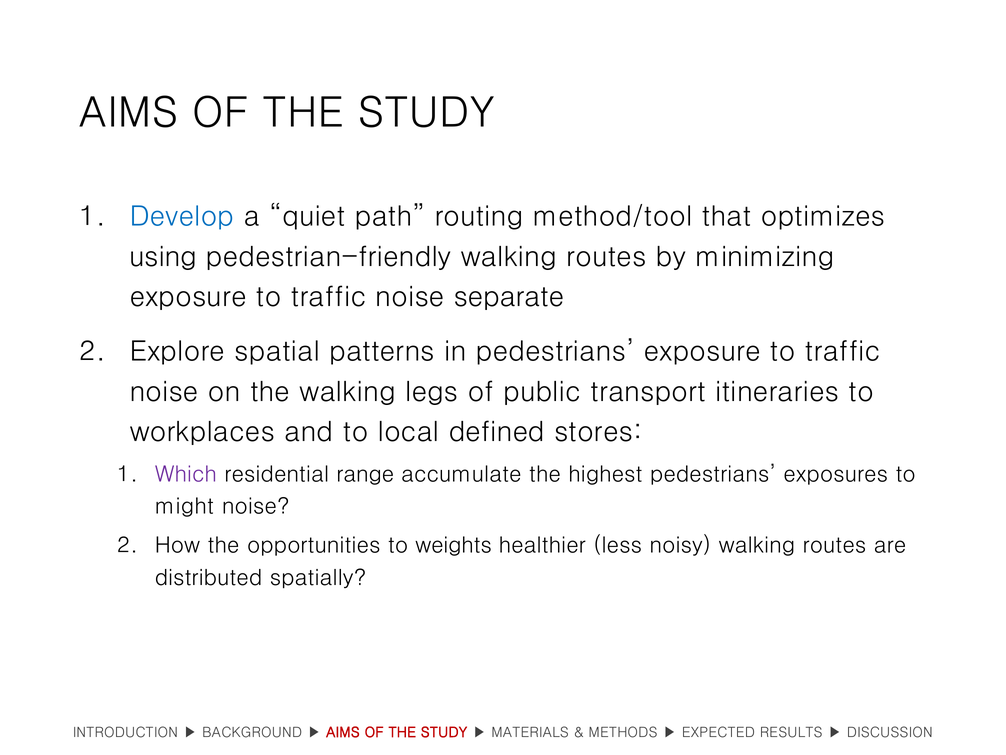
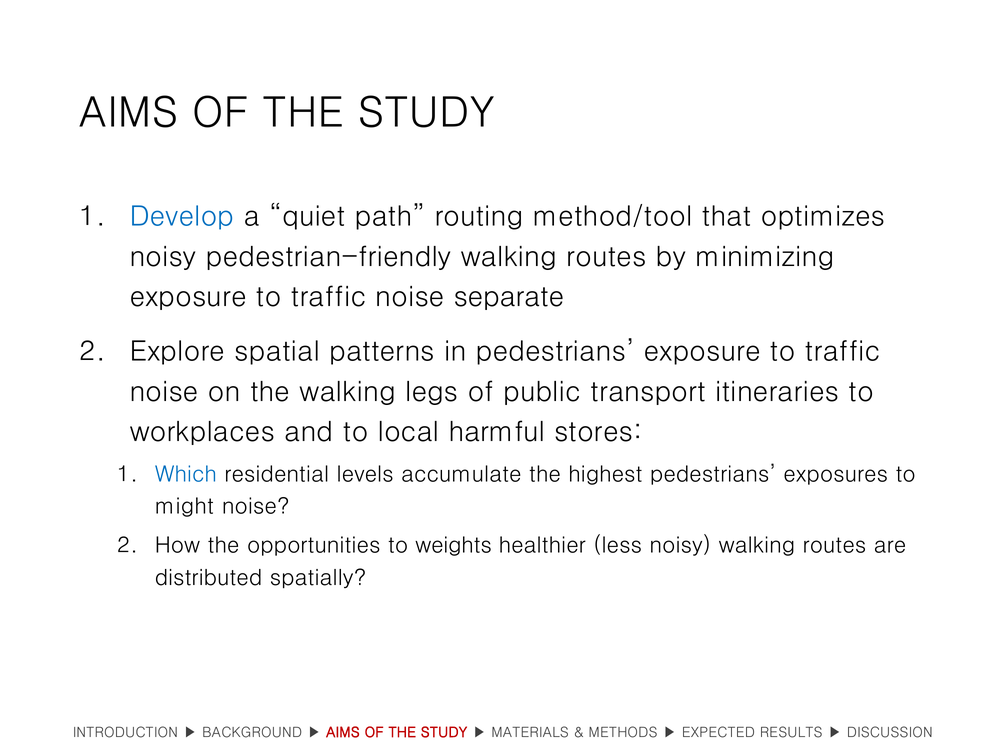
using: using -> noisy (163, 257)
defined: defined -> harmful (497, 432)
Which colour: purple -> blue (186, 474)
range: range -> levels (365, 474)
